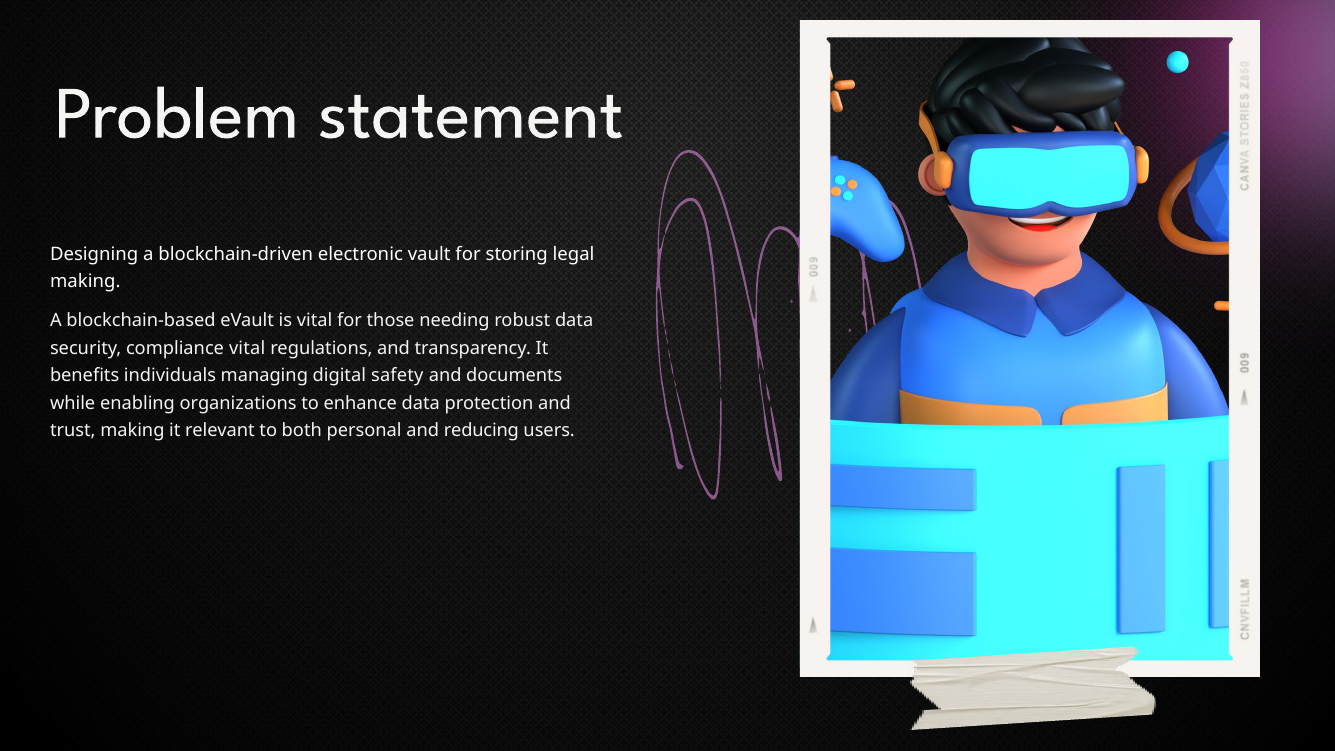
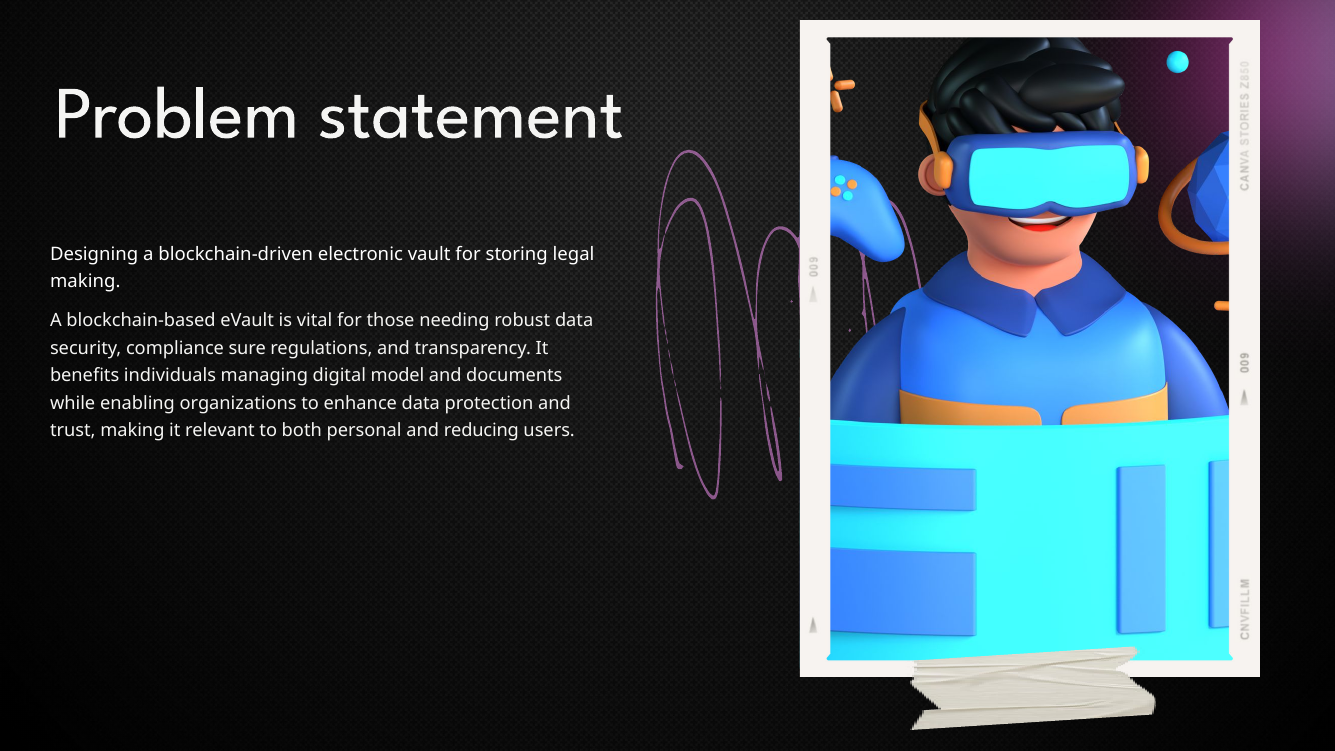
compliance vital: vital -> sure (247, 348)
safety: safety -> model (397, 376)
